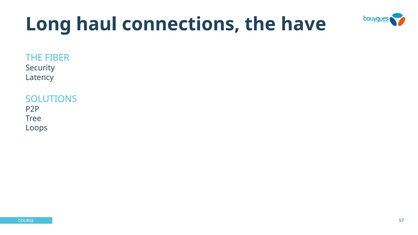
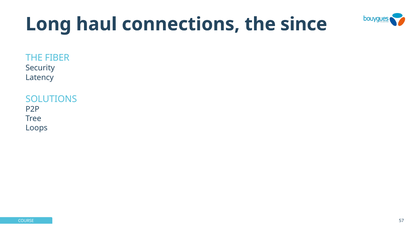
have: have -> since (304, 24)
